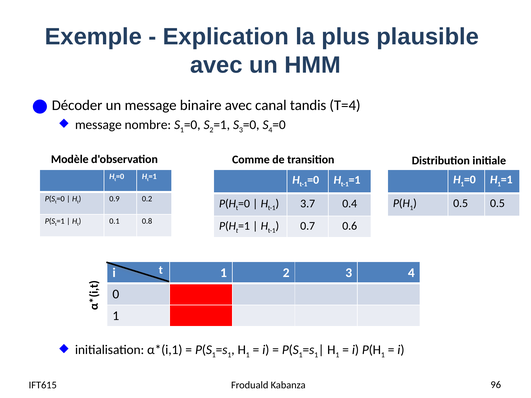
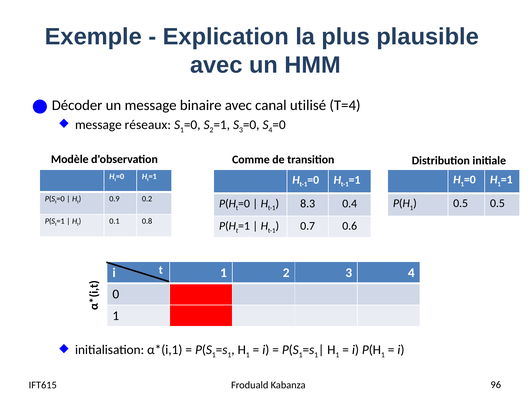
tandis: tandis -> utilisé (308, 105)
nombre: nombre -> réseaux (148, 125)
3.7: 3.7 -> 8.3 (308, 204)
